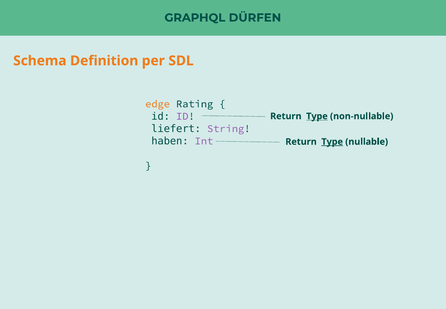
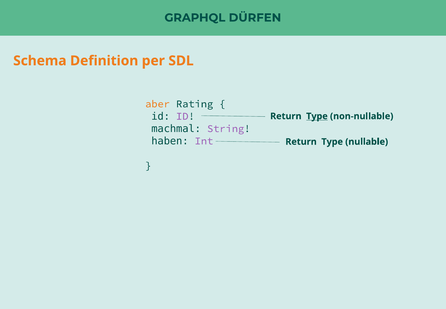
edge: edge -> aber (158, 104)
liefert: liefert -> machmal (176, 129)
Type underline: present -> none (332, 142)
